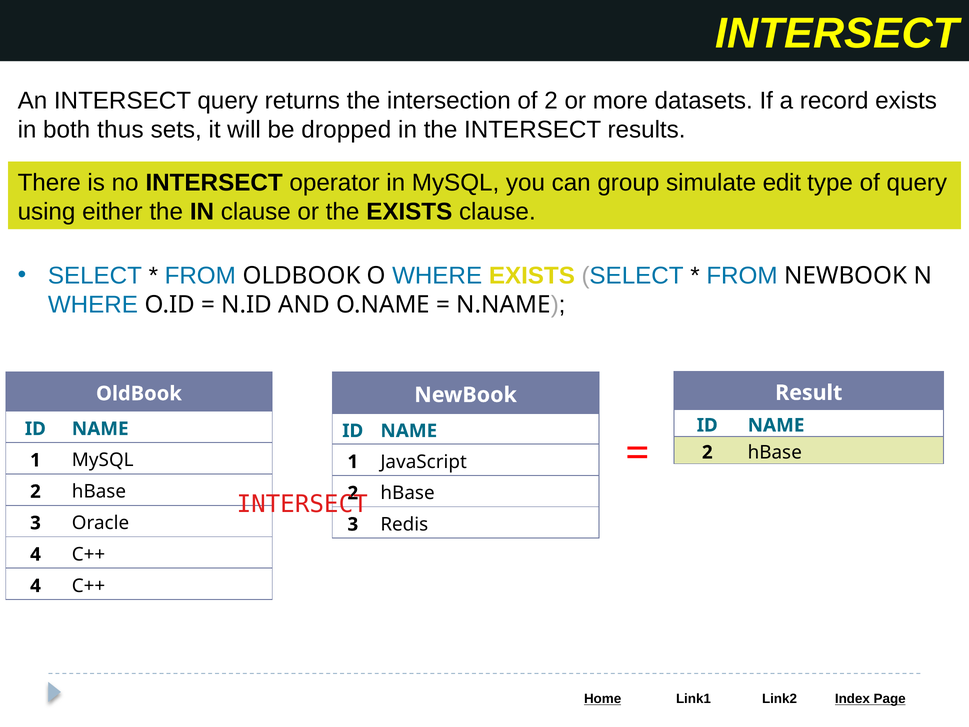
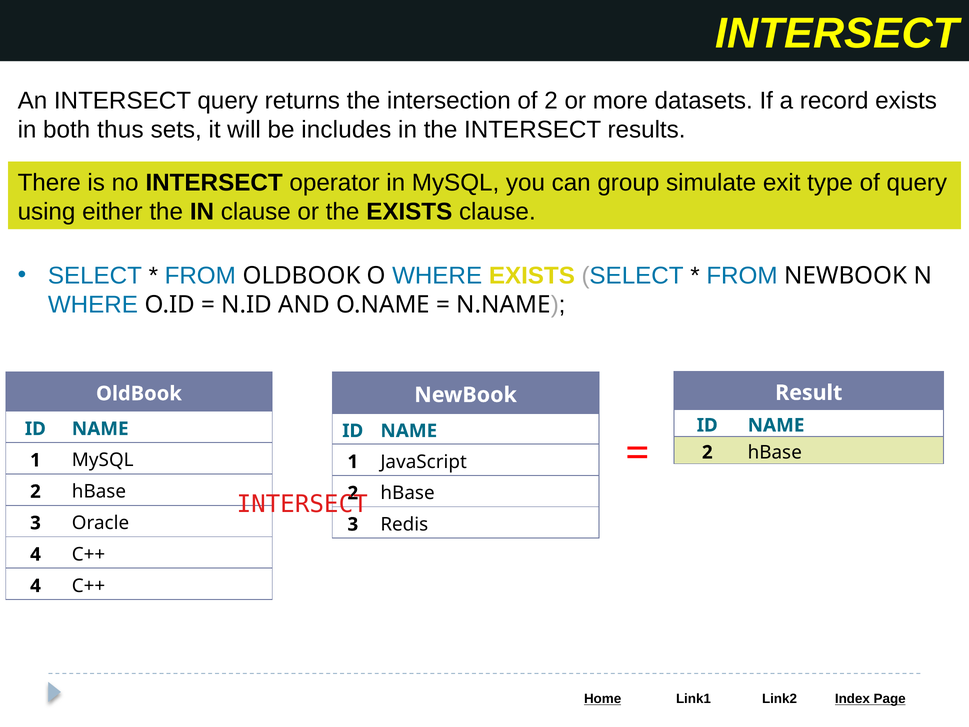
dropped: dropped -> includes (346, 130)
edit: edit -> exit (782, 182)
